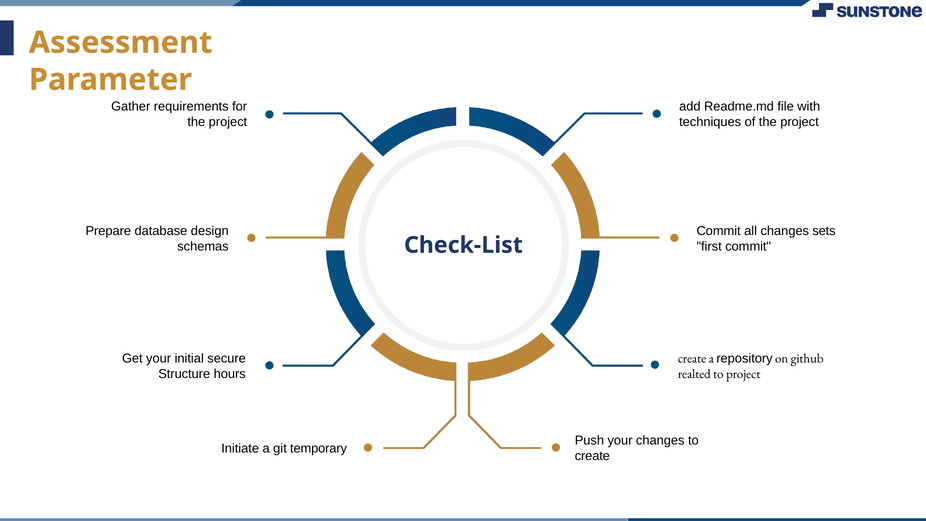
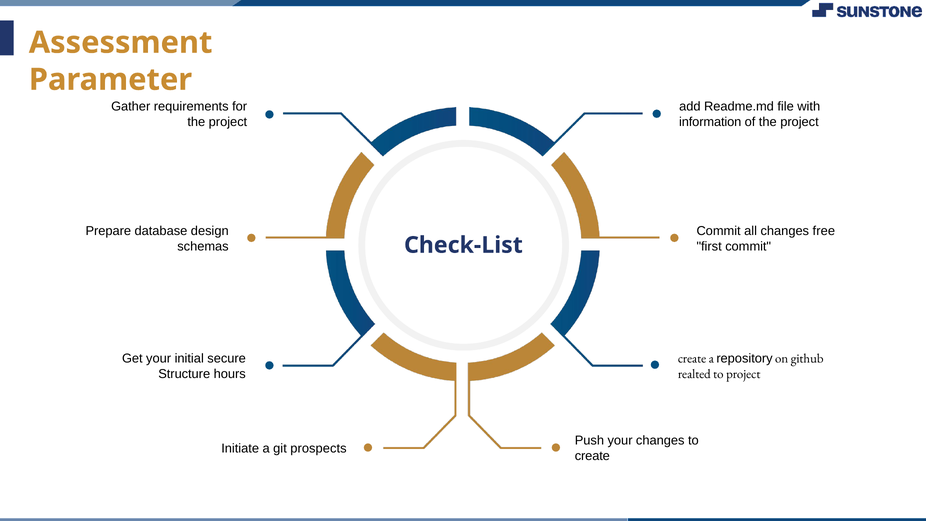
techniques: techniques -> information (710, 122)
sets: sets -> free (824, 231)
temporary: temporary -> prospects (318, 448)
